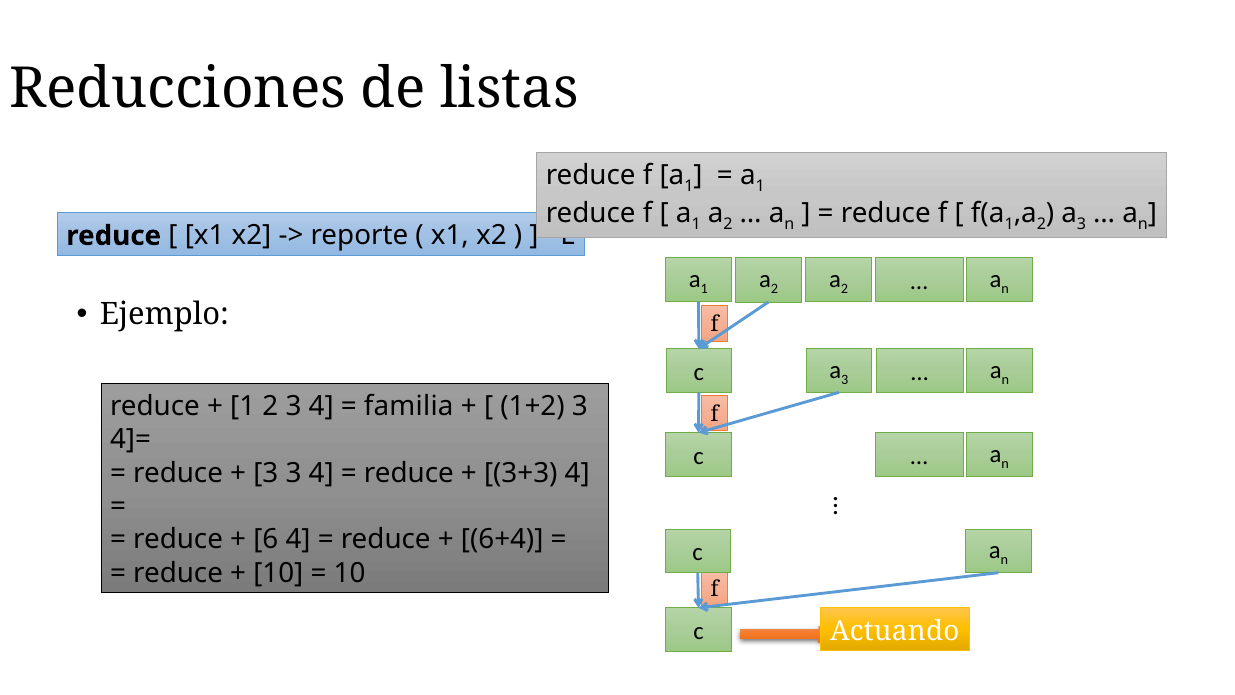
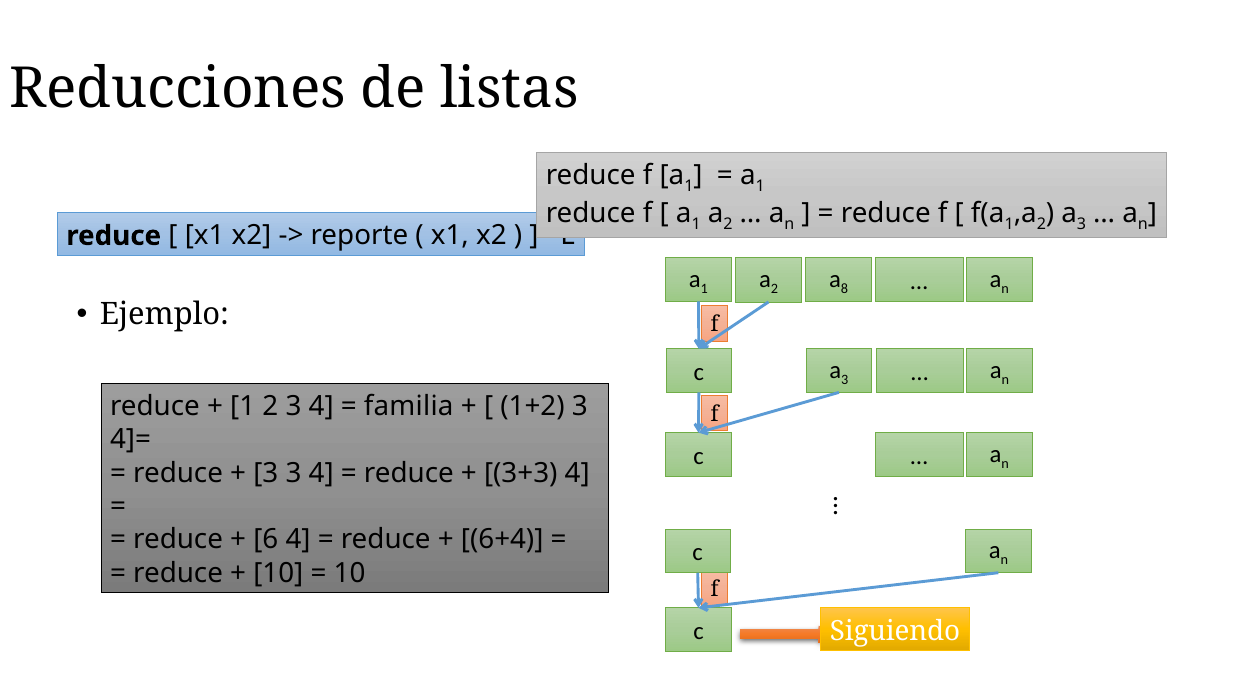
2: 2 -> 8 (844, 289)
Actuando: Actuando -> Siguiendo (895, 631)
